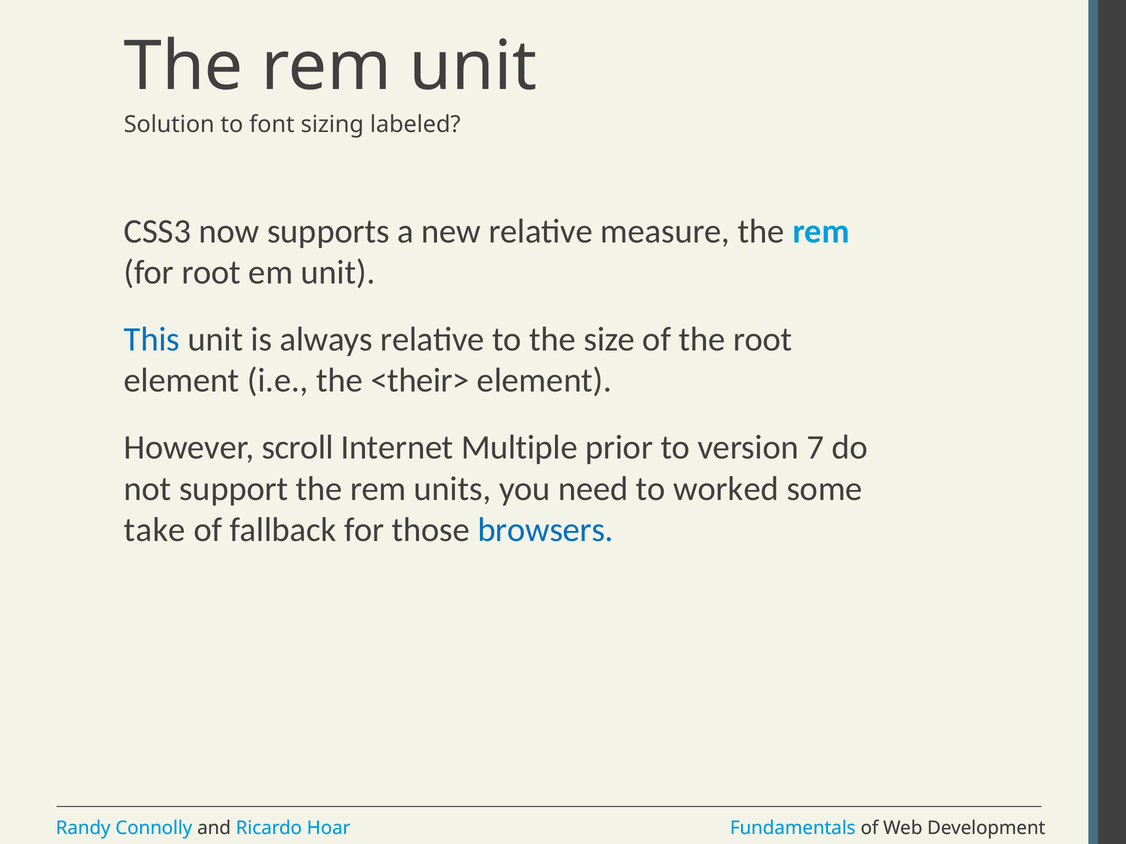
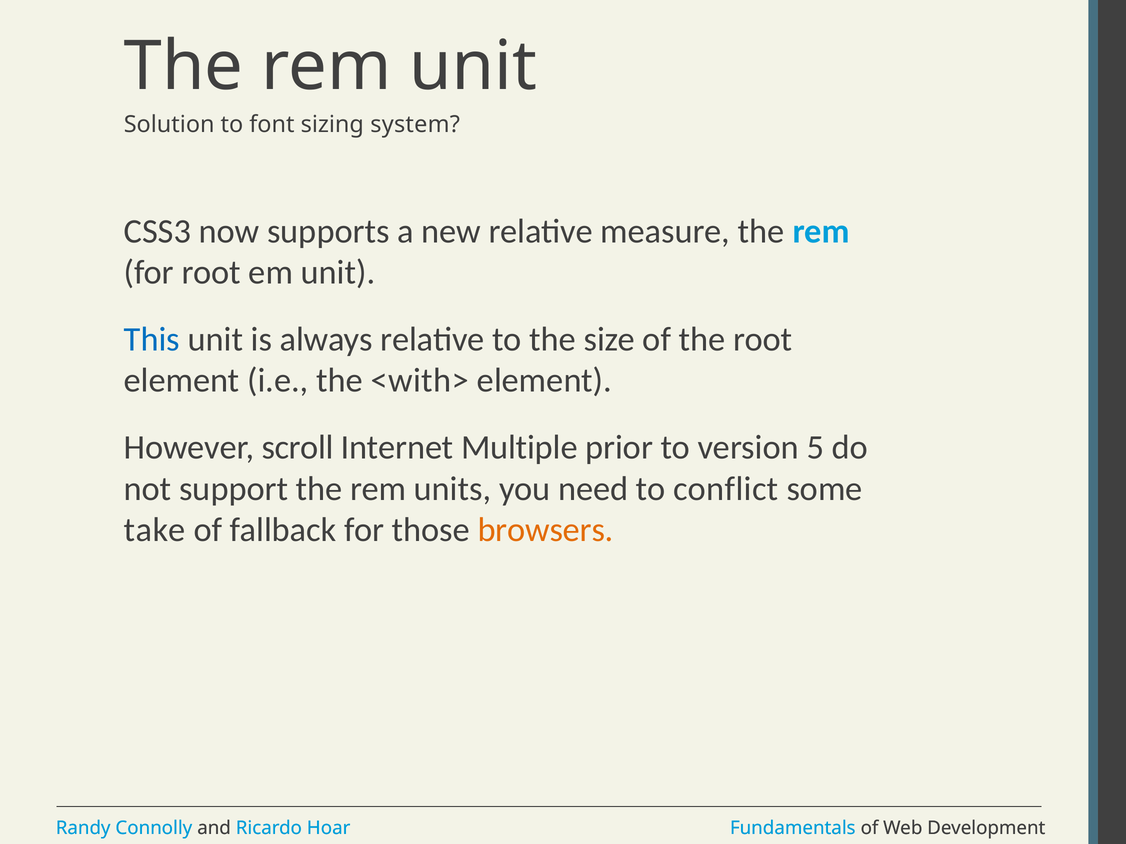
labeled: labeled -> system (415, 125)
<their>: <their> -> <with> (420, 381)
7: 7 -> 5 (815, 448)
worked: worked -> conflict (726, 489)
browsers colour: blue -> orange (546, 530)
